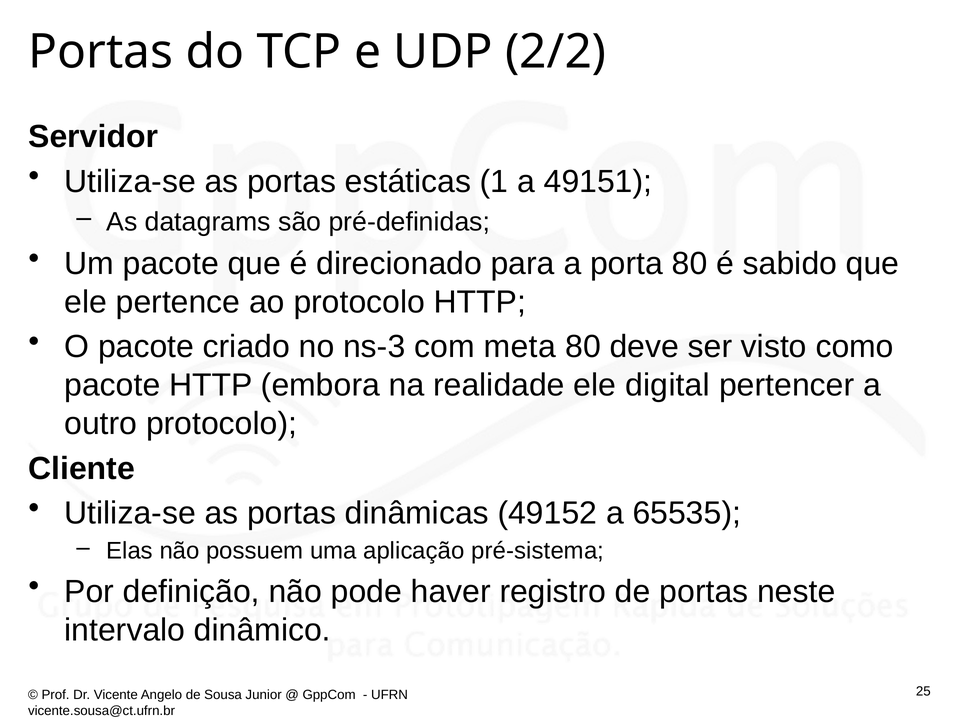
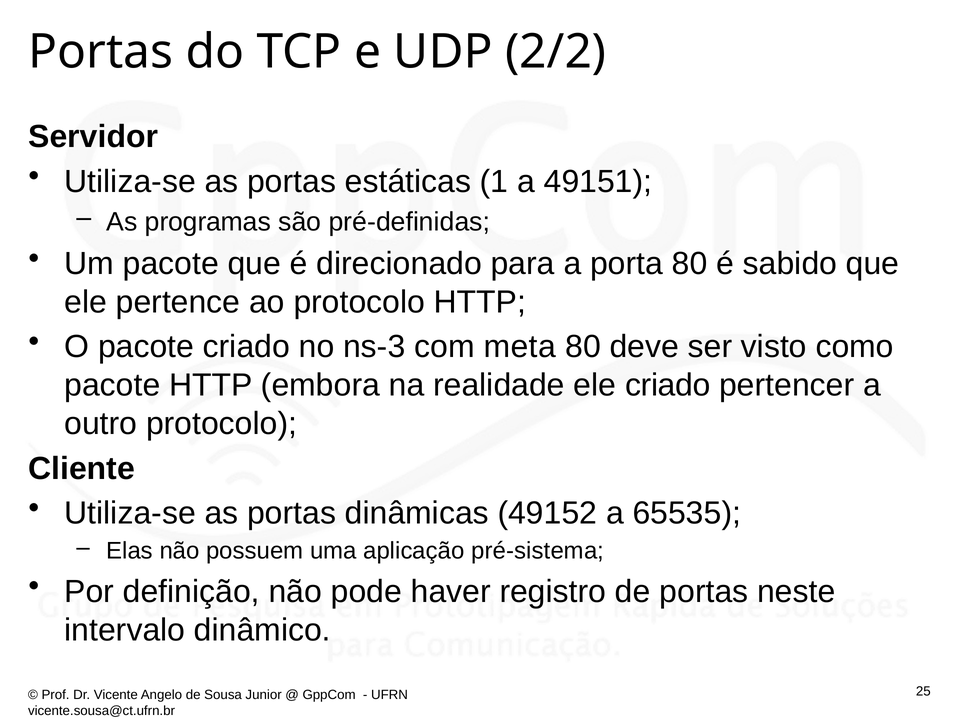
datagrams: datagrams -> programas (208, 221)
ele digital: digital -> criado (668, 385)
